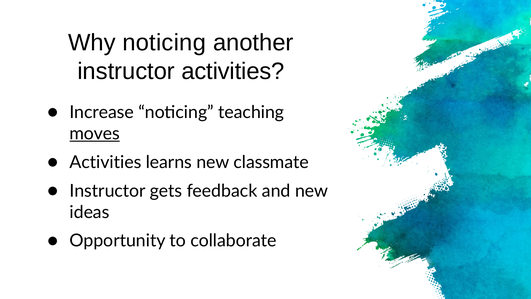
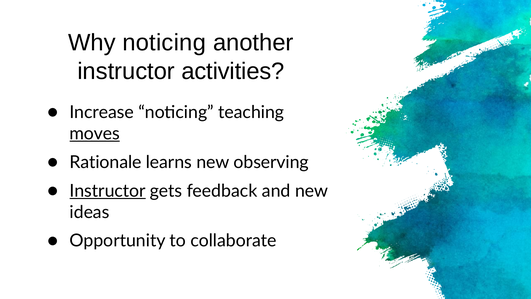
Activities: Activities -> Rationale (106, 162)
classmate: classmate -> observing (271, 162)
Instructor underline: none -> present (108, 191)
